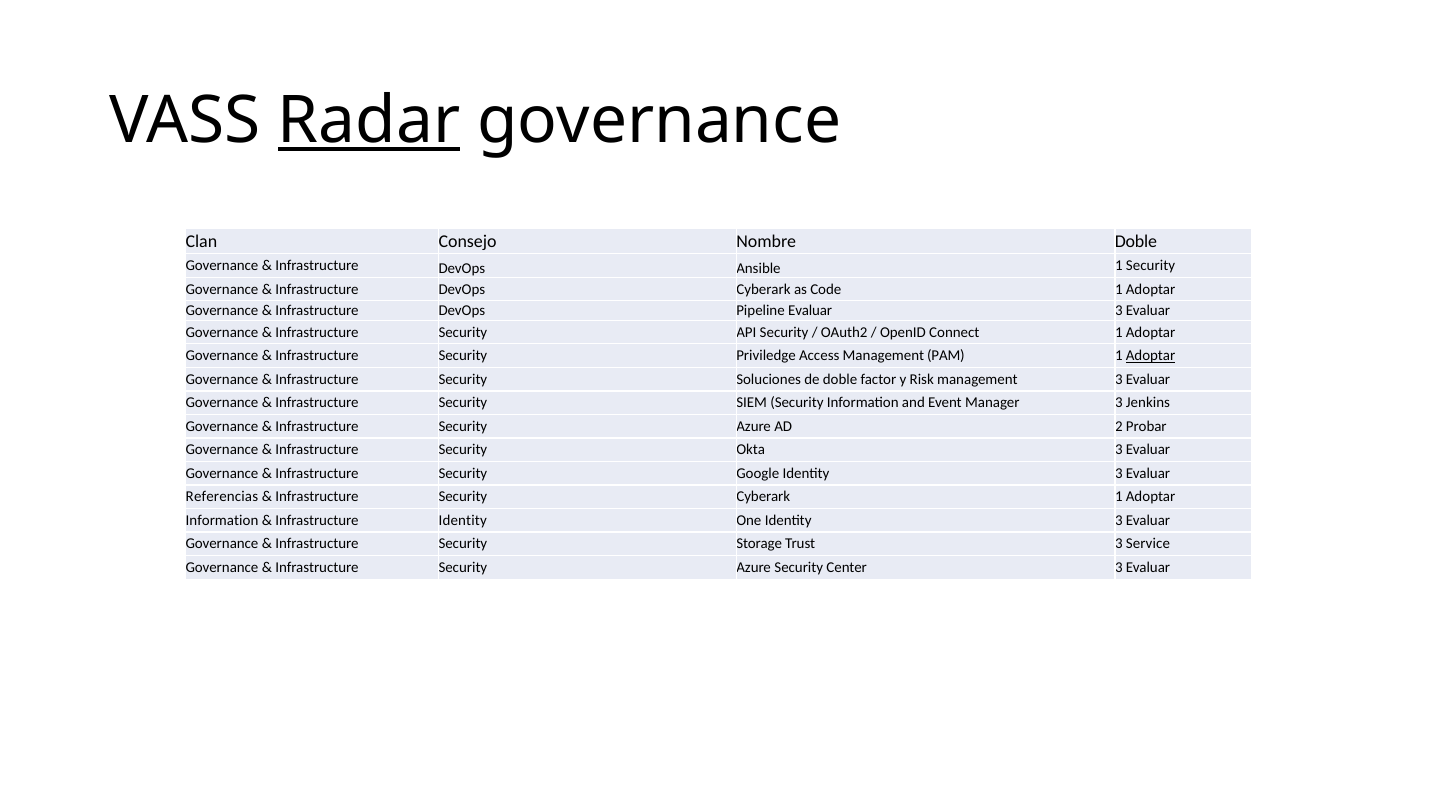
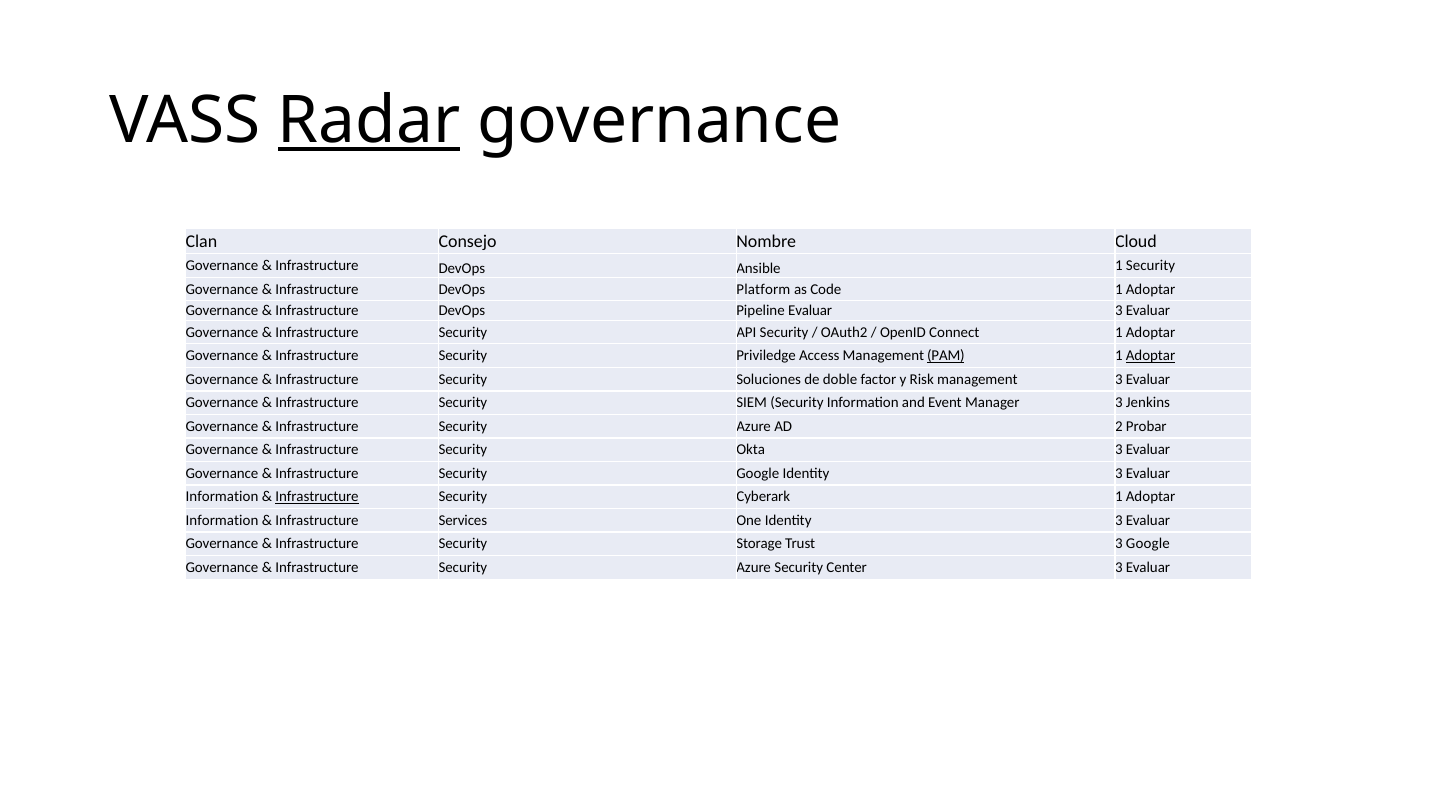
Nombre Doble: Doble -> Cloud (1136, 241)
DevOps Cyberark: Cyberark -> Platform (763, 289)
PAM underline: none -> present (946, 356)
Referencias: Referencias -> Information (222, 497)
Infrastructure underline: none -> present (317, 497)
Infrastructure Identity: Identity -> Services (463, 521)
3 Service: Service -> Google (1148, 544)
